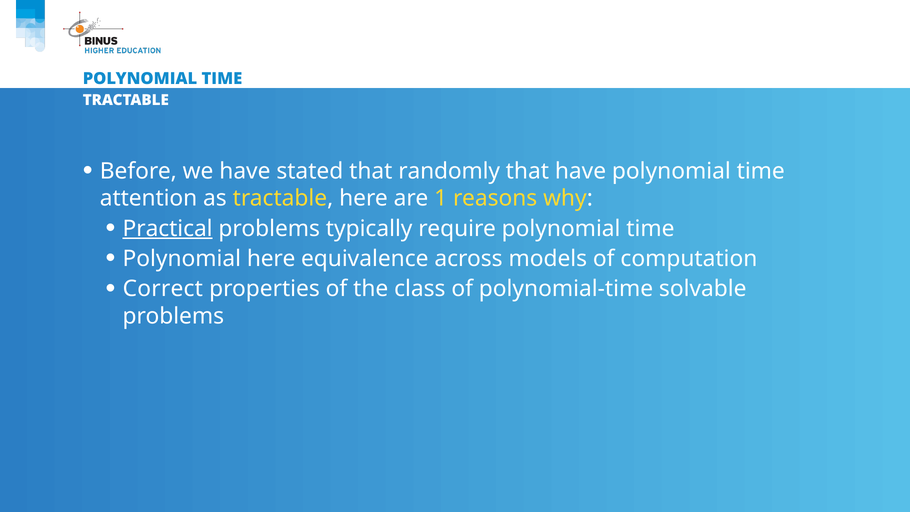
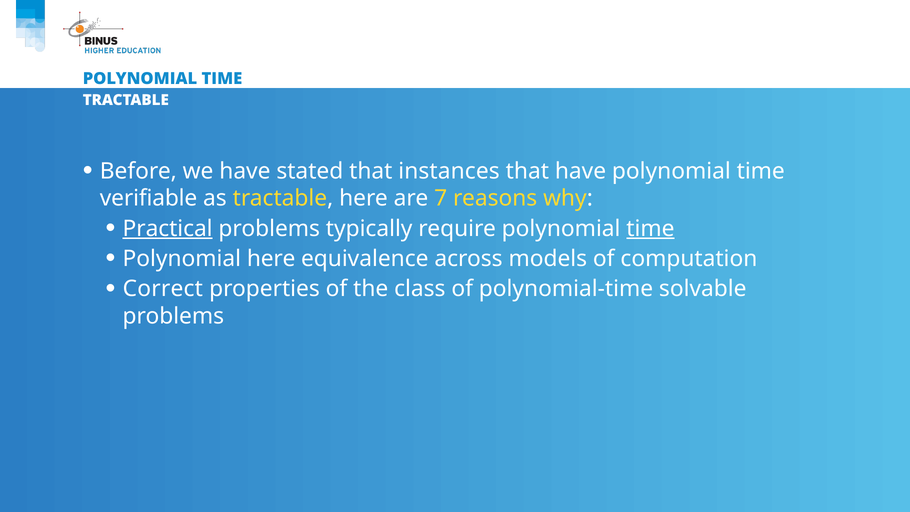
randomly: randomly -> instances (449, 171)
attention: attention -> verifiable (149, 198)
1: 1 -> 7 (441, 198)
time underline: none -> present (650, 229)
